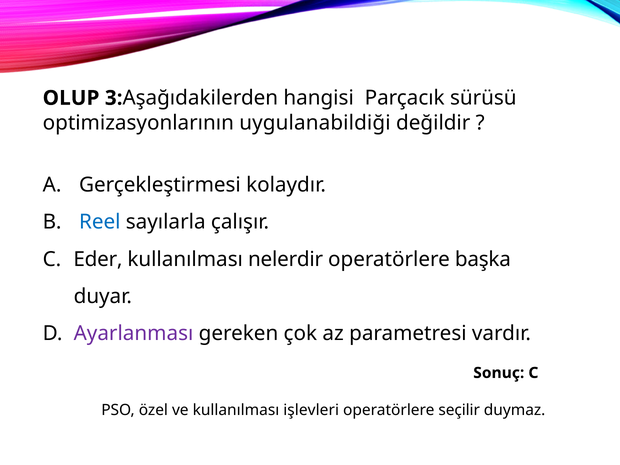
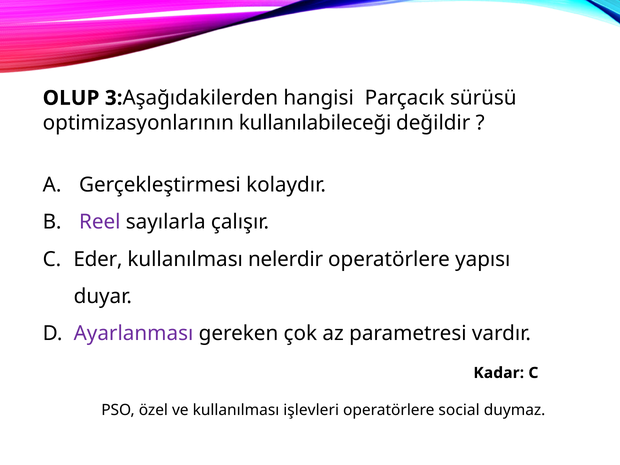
uygulanabildiği: uygulanabildiği -> kullanılabileceği (315, 123)
Reel colour: blue -> purple (100, 222)
başka: başka -> yapısı (483, 259)
Sonuç: Sonuç -> Kadar (499, 373)
seçilir: seçilir -> social (459, 410)
